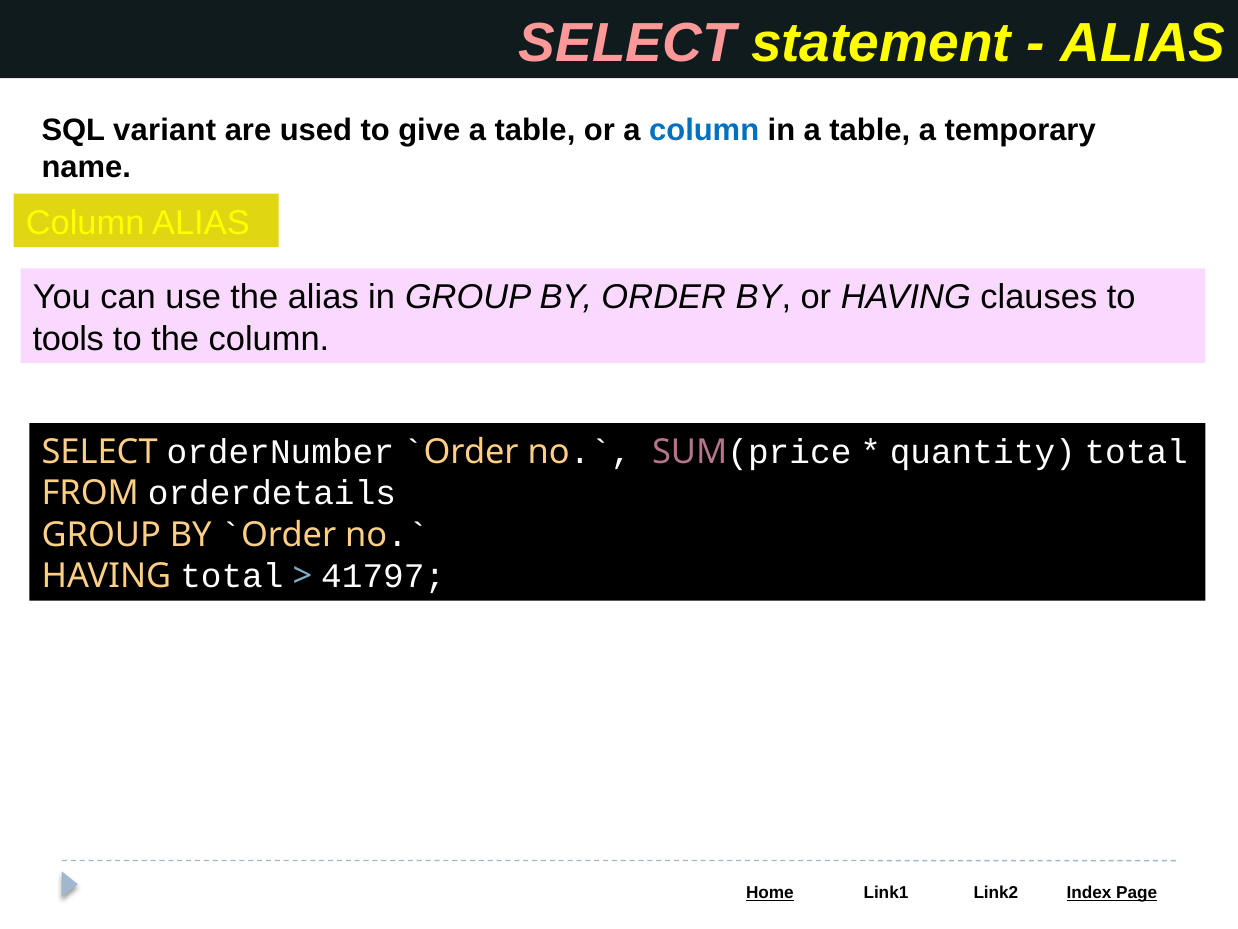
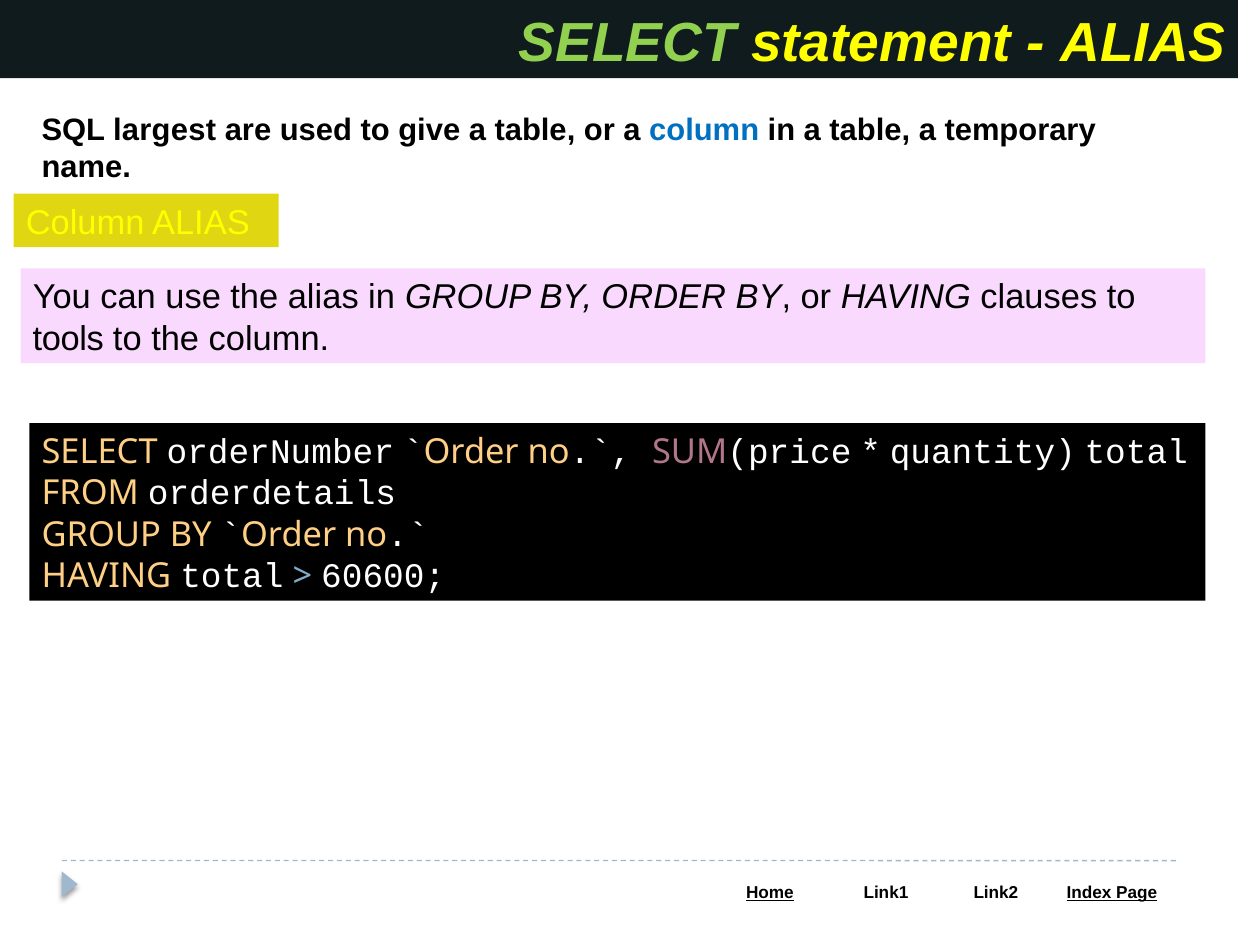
SELECT colour: pink -> light green (627, 43)
variant: variant -> largest (165, 130)
41797: 41797 -> 60600 (383, 576)
